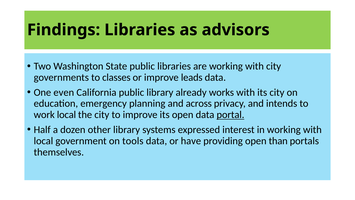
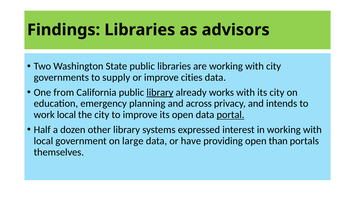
classes: classes -> supply (116, 77)
leads: leads -> cities (192, 77)
even: even -> from (64, 92)
library underline: none -> present (160, 92)
tools: tools -> large (133, 141)
